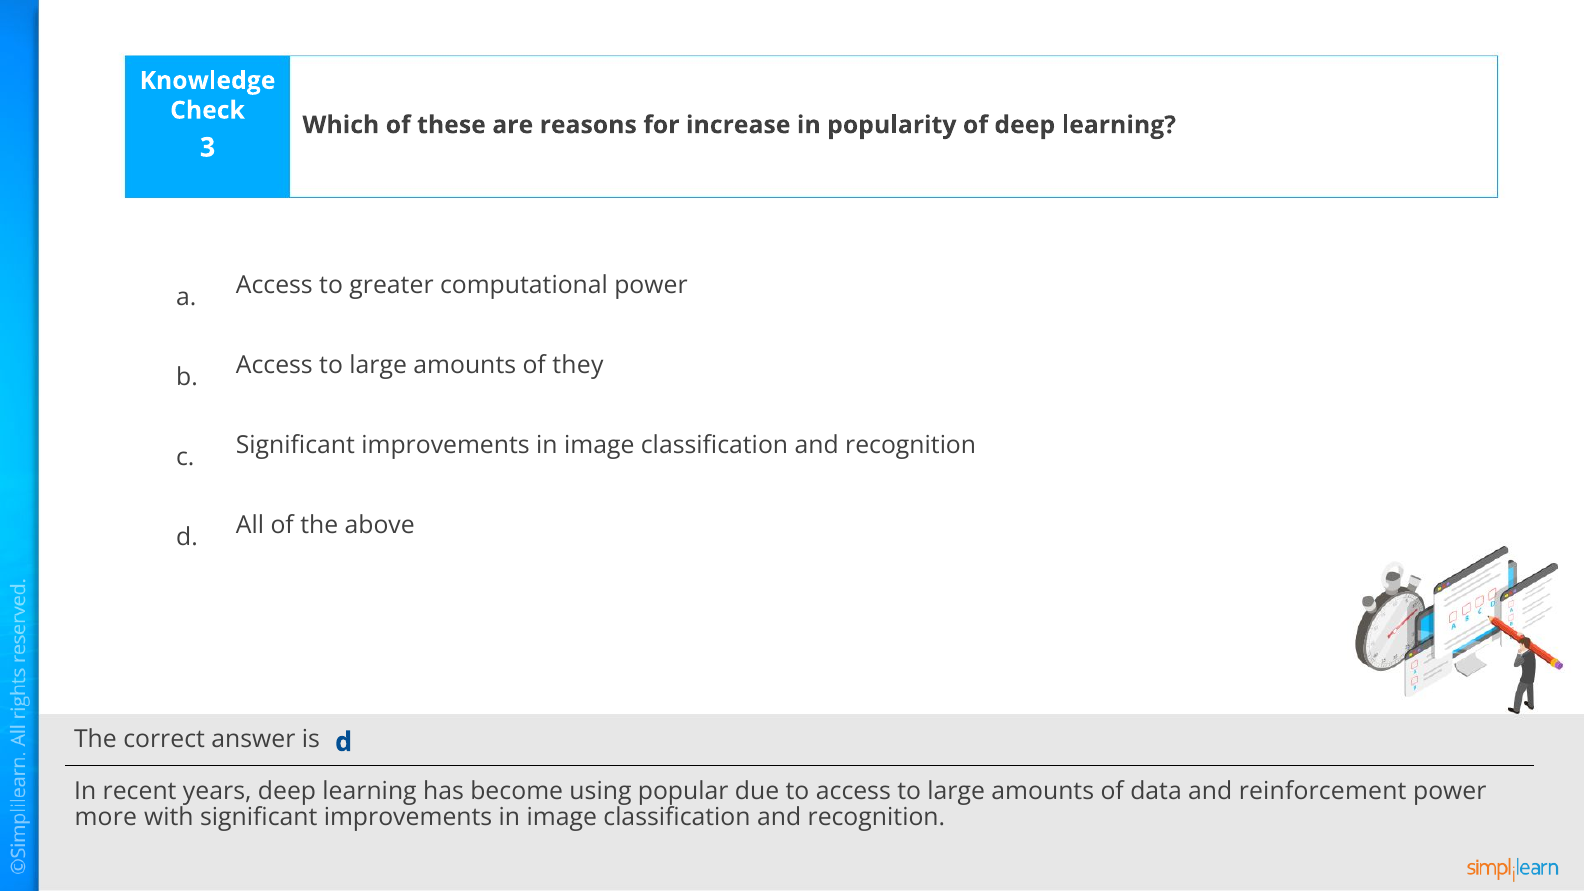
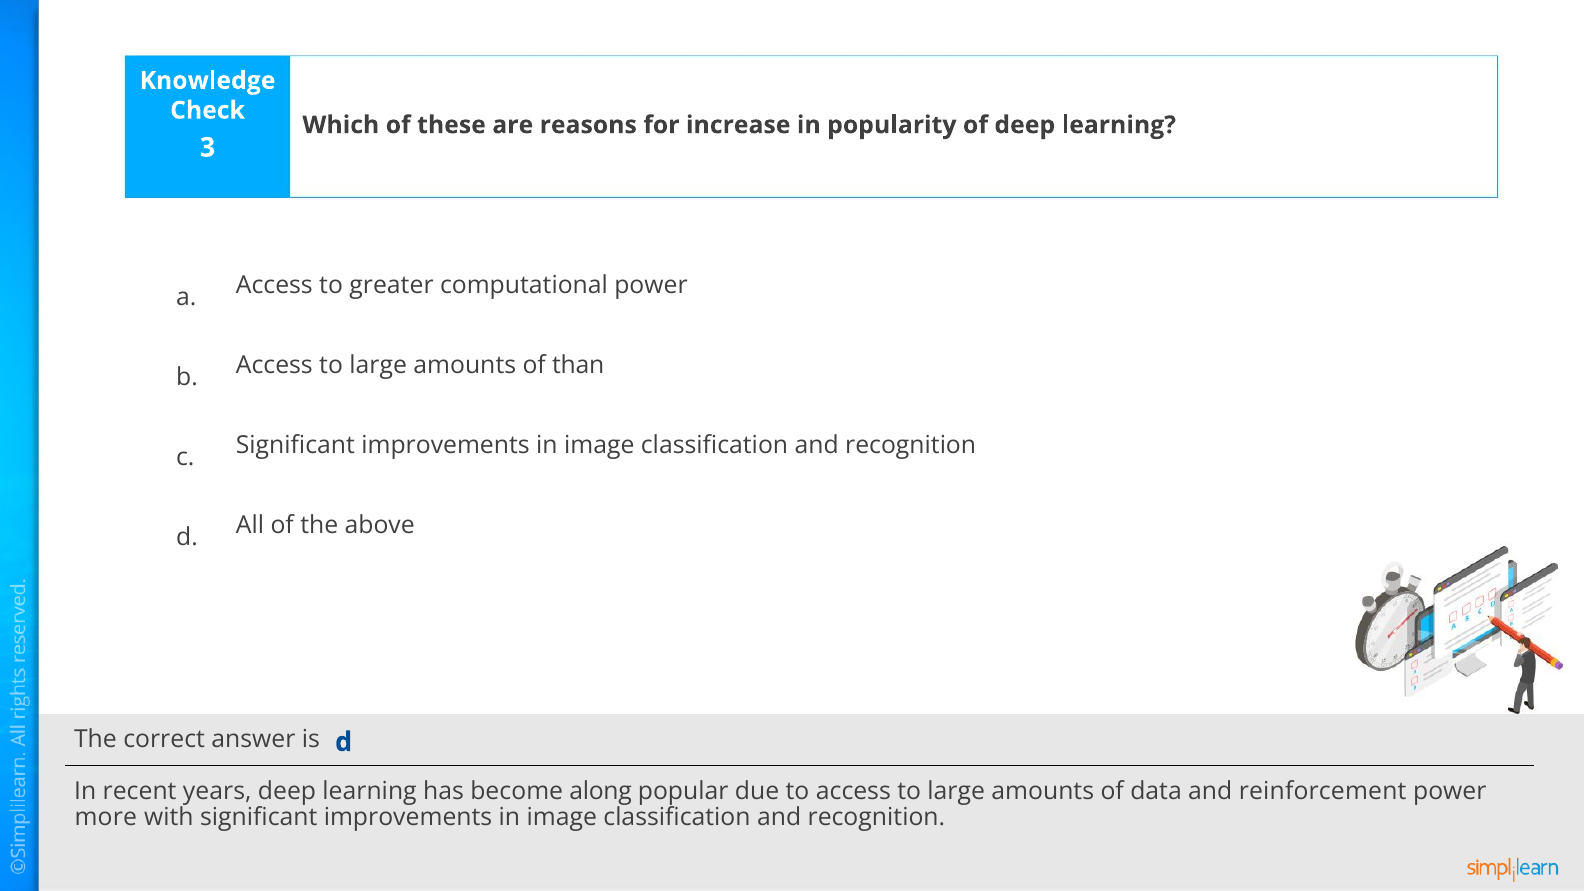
they: they -> than (578, 365)
using: using -> along (601, 791)
